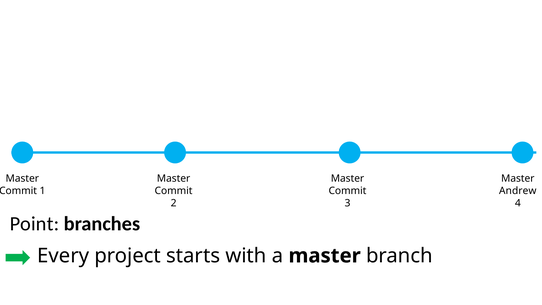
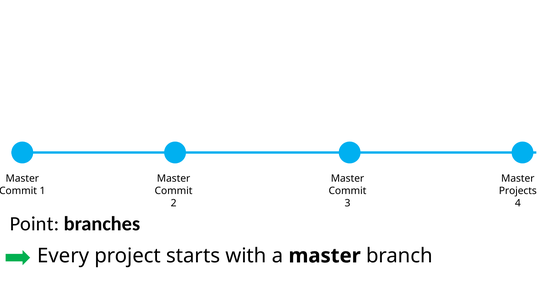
Andrew: Andrew -> Projects (518, 191)
